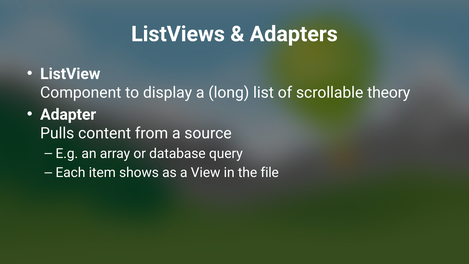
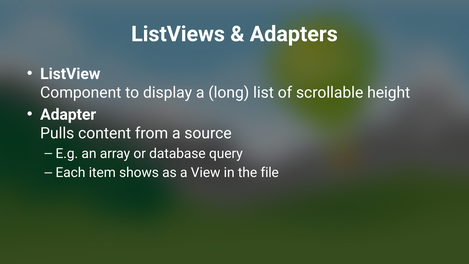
theory: theory -> height (389, 93)
